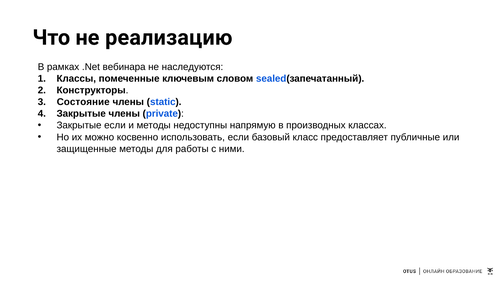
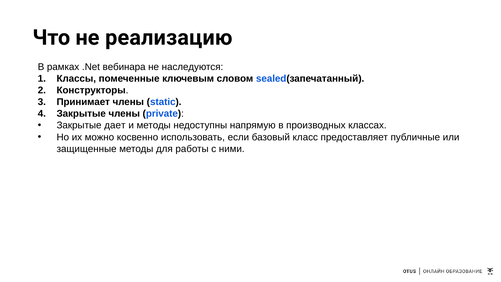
Состояние: Состояние -> Принимает (83, 102)
Закрытые если: если -> дает (115, 125)
